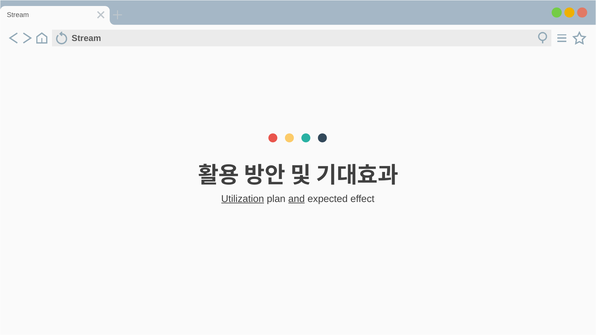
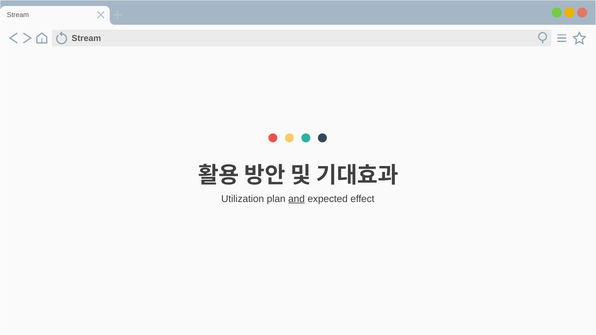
Utilization underline: present -> none (243, 199)
